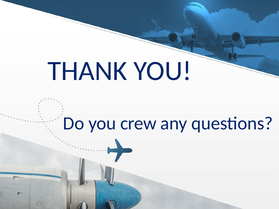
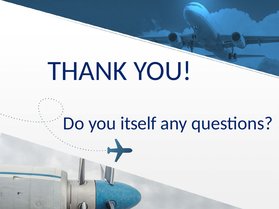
crew: crew -> itself (138, 123)
